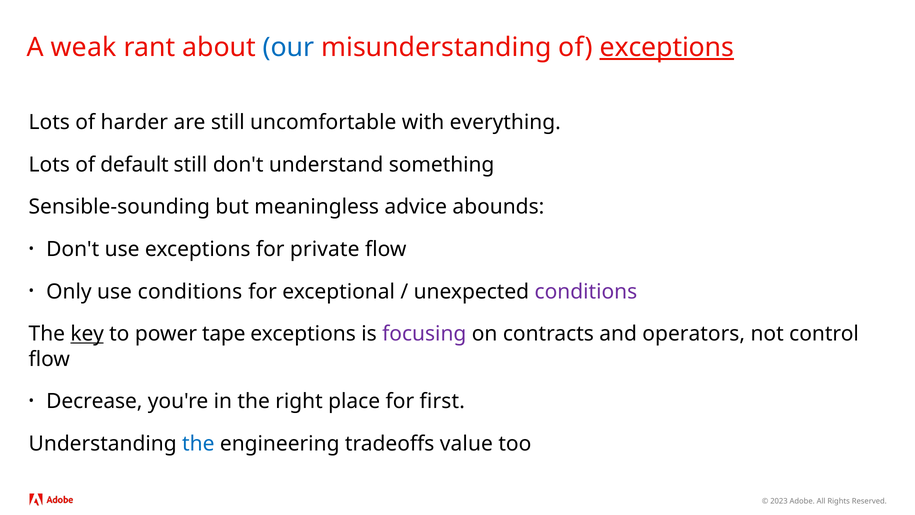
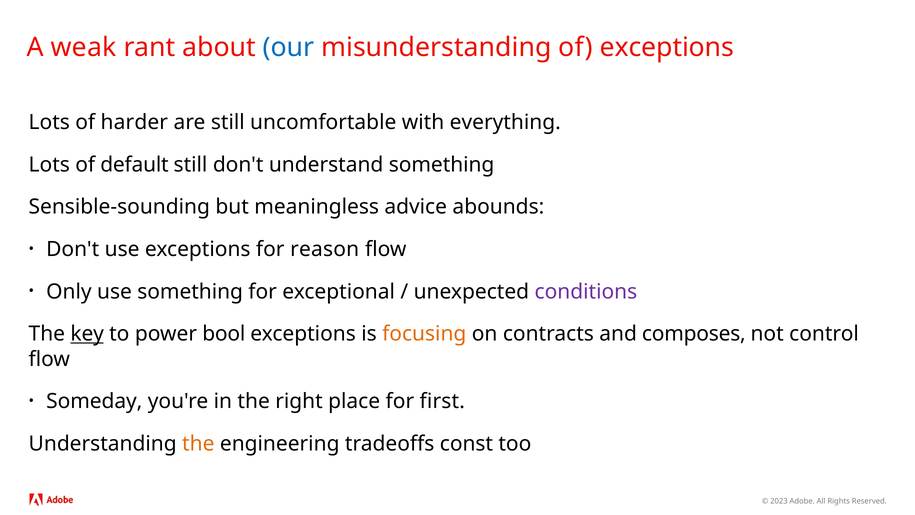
exceptions underline: present -> none (667, 47)
private: private -> reason (325, 249)
use conditions: conditions -> something (190, 291)
tape: tape -> bool (224, 334)
focusing colour: purple -> orange (424, 334)
operators: operators -> composes (694, 334)
Decrease: Decrease -> Someday (94, 401)
the colour: blue -> orange (198, 444)
value: value -> const (466, 444)
